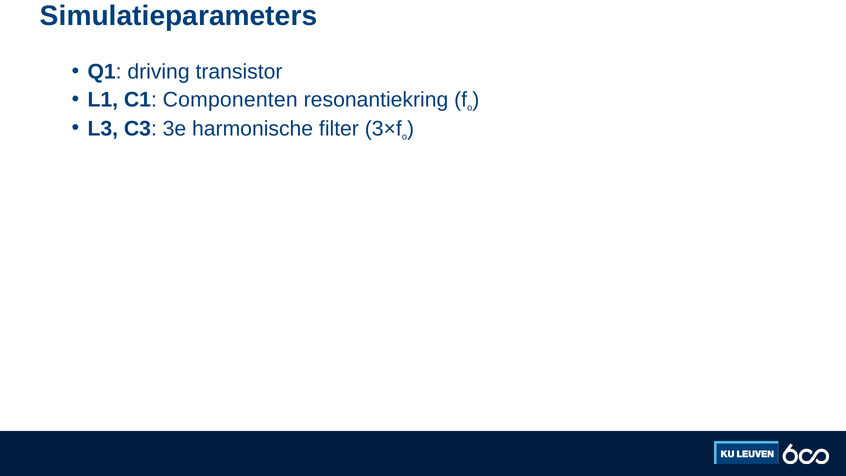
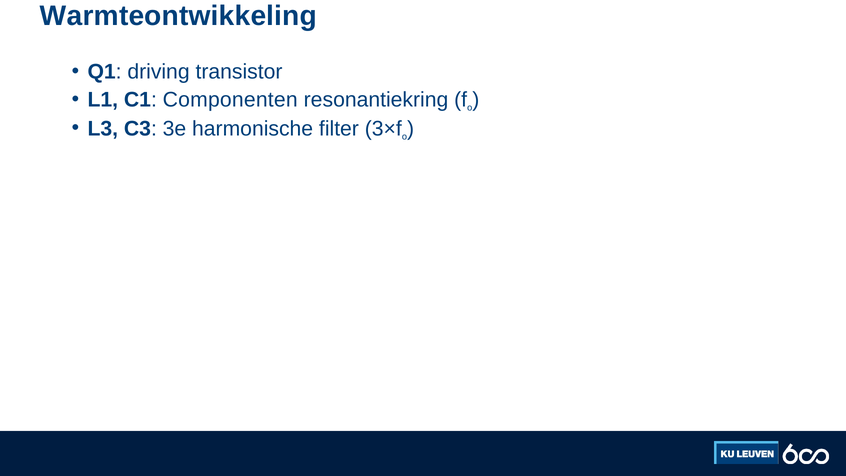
Simulatieparameters: Simulatieparameters -> Warmteontwikkeling (178, 16)
